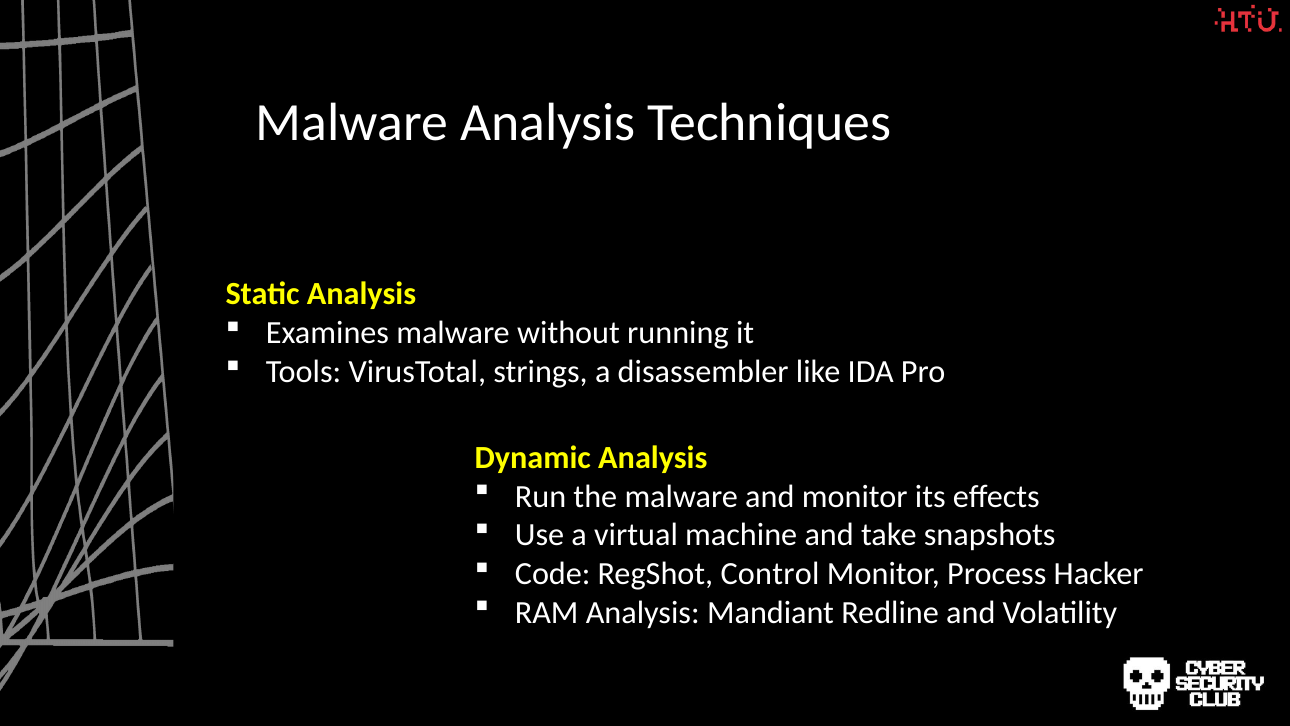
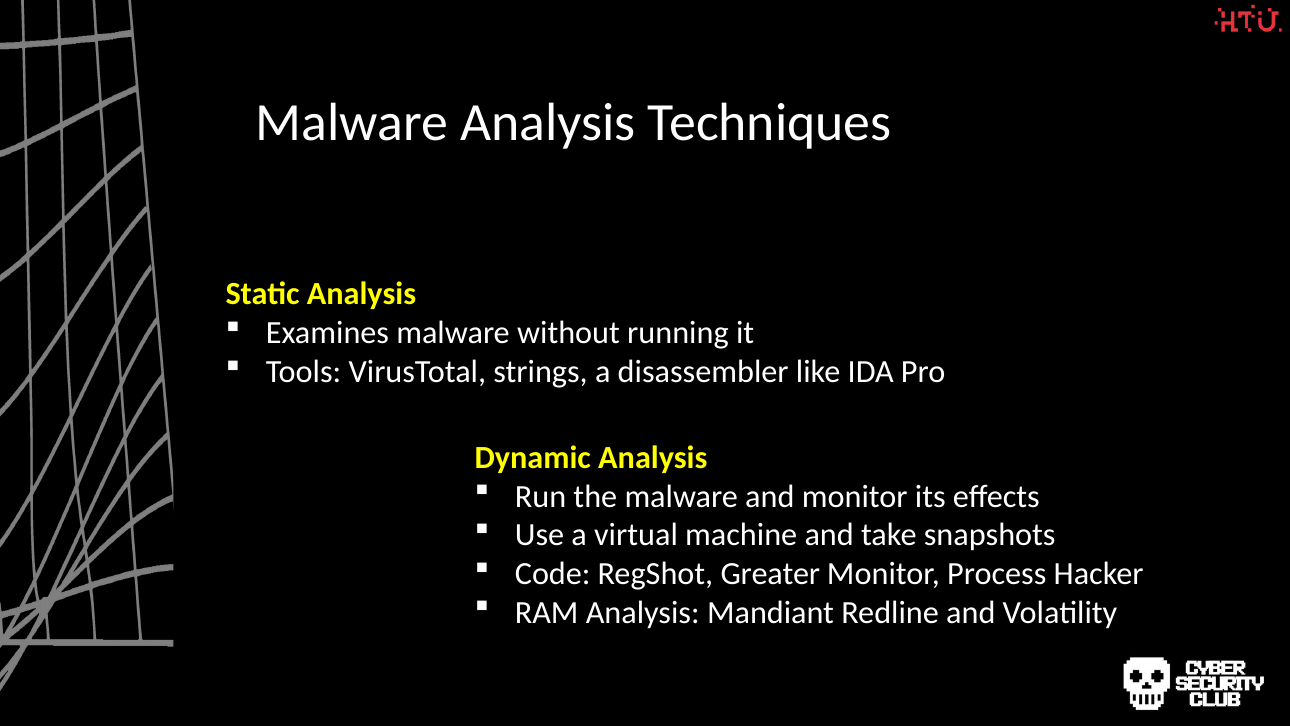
Control: Control -> Greater (770, 574)
